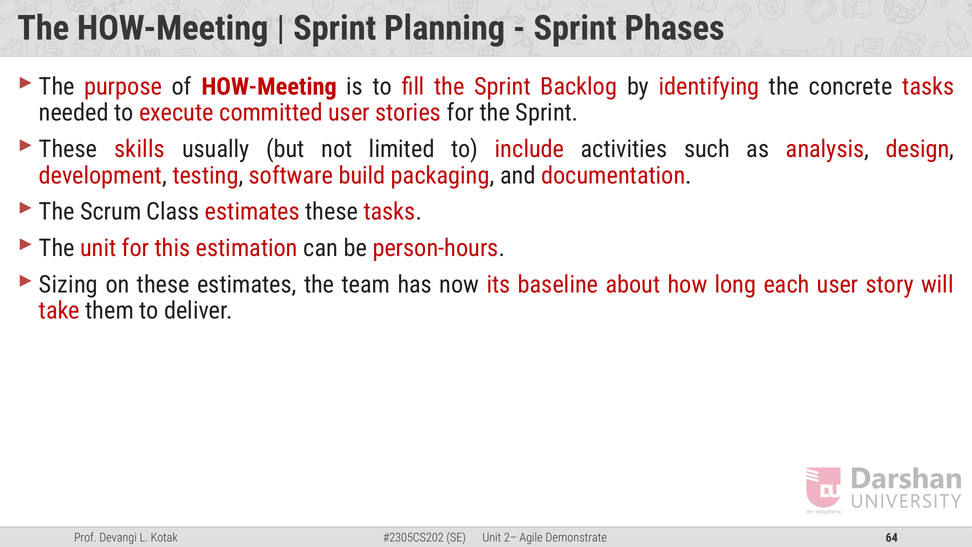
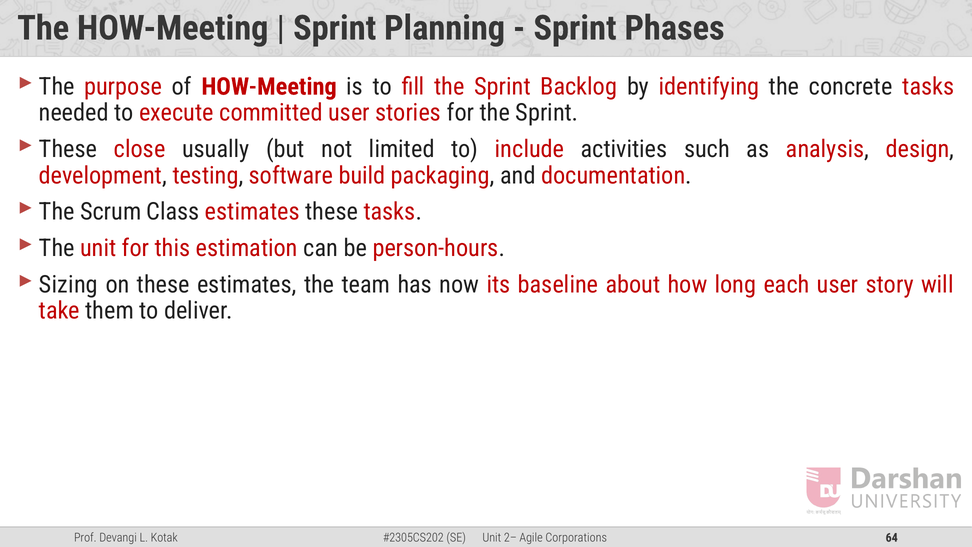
skills: skills -> close (140, 149)
Demonstrate: Demonstrate -> Corporations (576, 537)
